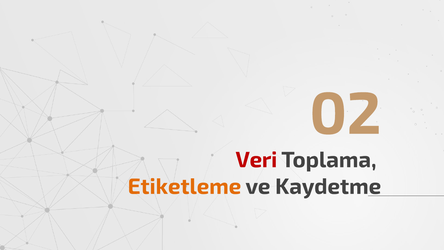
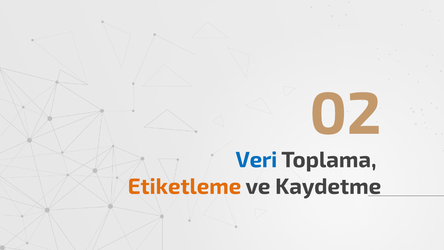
Veri colour: red -> blue (256, 160)
